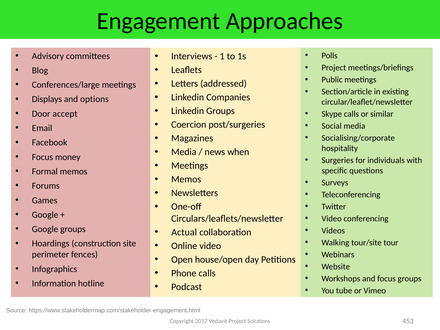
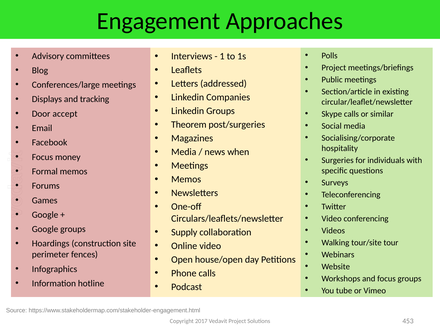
options: options -> tracking (95, 99)
Coercion: Coercion -> Theorem (189, 125)
Actual: Actual -> Supply (184, 232)
